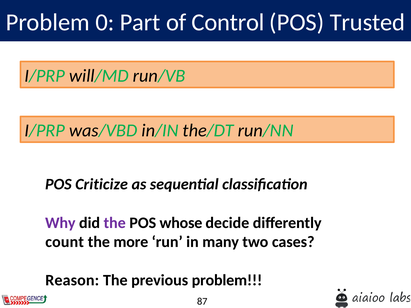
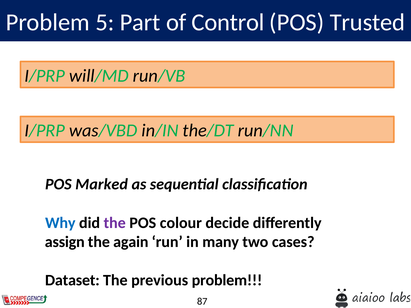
0: 0 -> 5 (105, 22)
Criticize: Criticize -> Marked (102, 185)
Why colour: purple -> blue (60, 223)
whose: whose -> colour (181, 223)
count: count -> assign (65, 242)
more: more -> again (131, 242)
Reason: Reason -> Dataset (72, 280)
